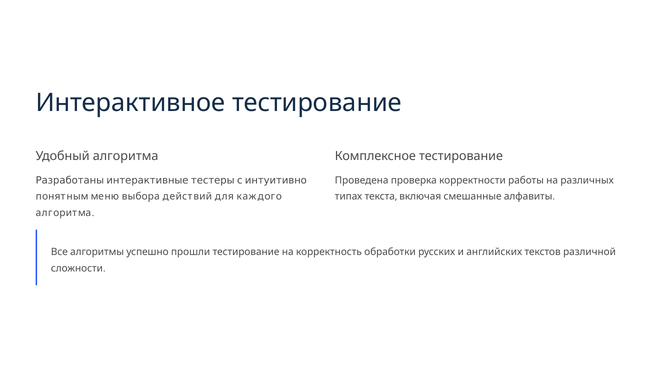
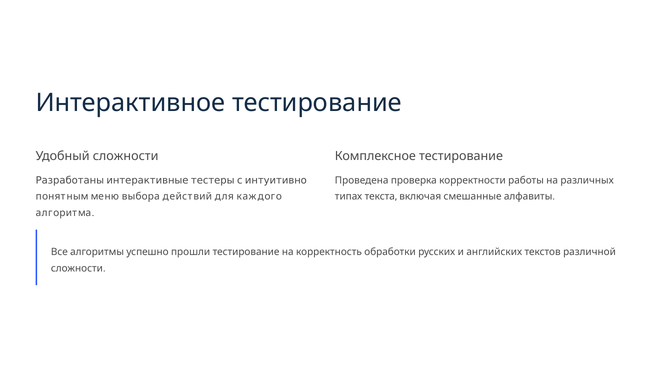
Удобный алгоритма: алгоритма -> сложности (126, 156)
